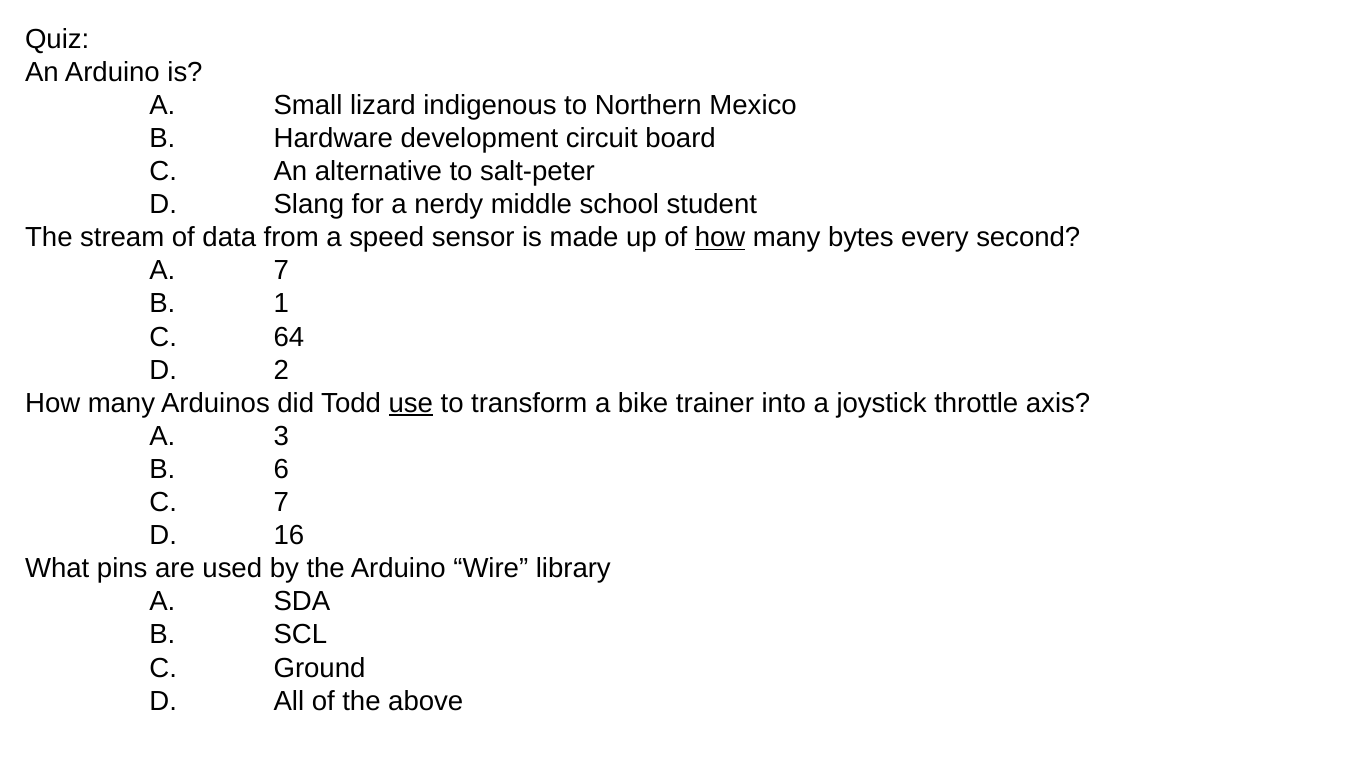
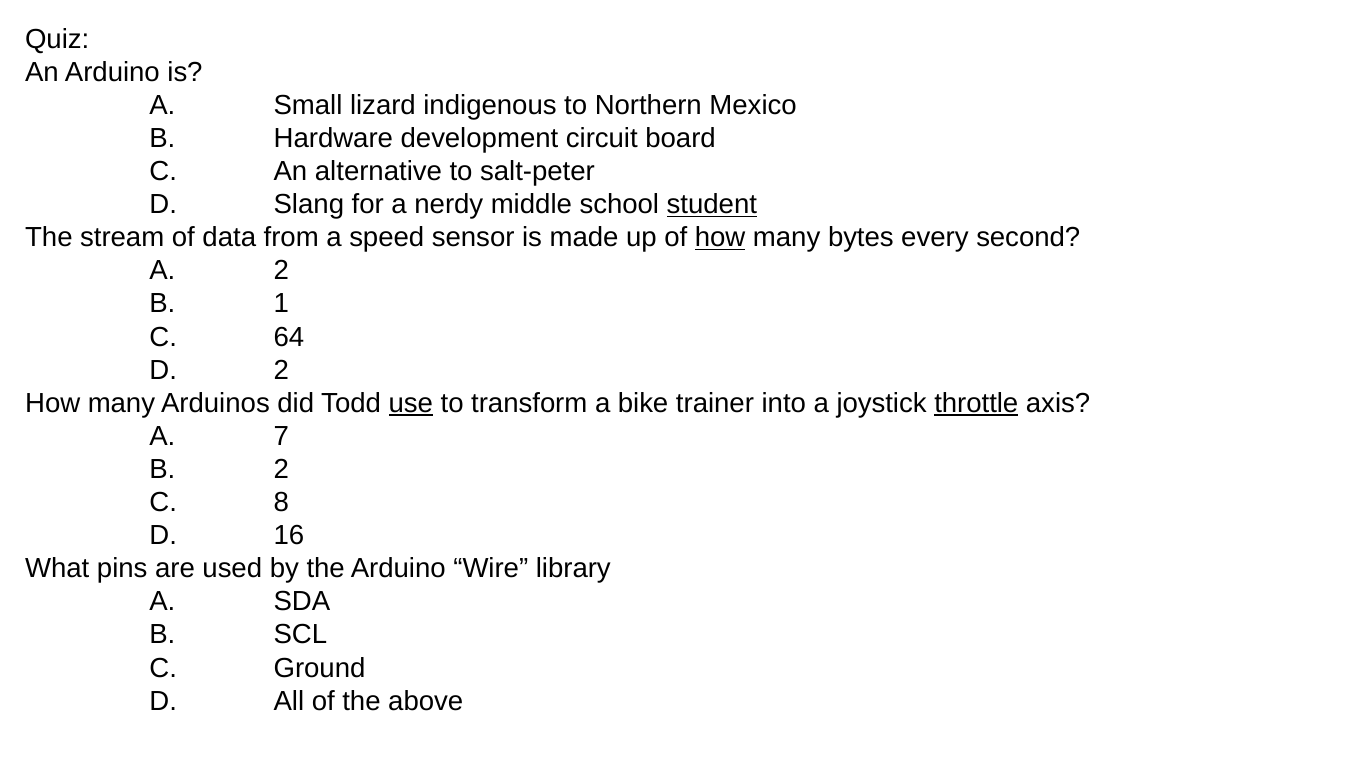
student underline: none -> present (712, 205)
A 7: 7 -> 2 (281, 271)
throttle underline: none -> present (976, 404)
3: 3 -> 7 (281, 437)
B 6: 6 -> 2 (281, 470)
C 7: 7 -> 8 (281, 503)
